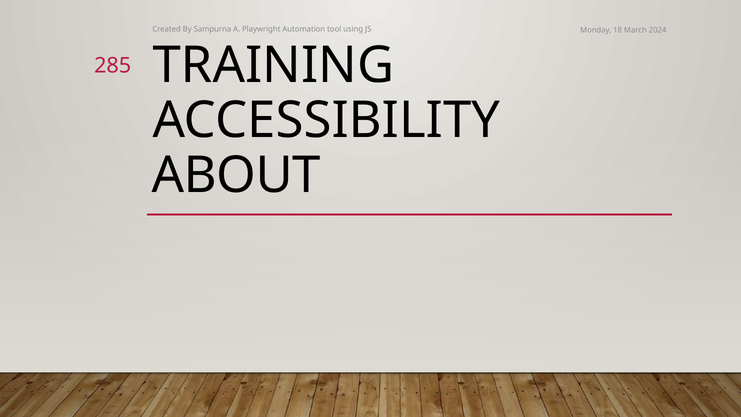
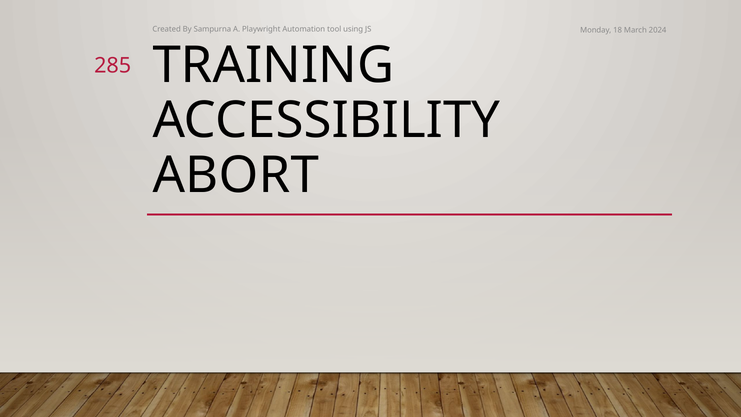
ABOUT: ABOUT -> ABORT (236, 175)
